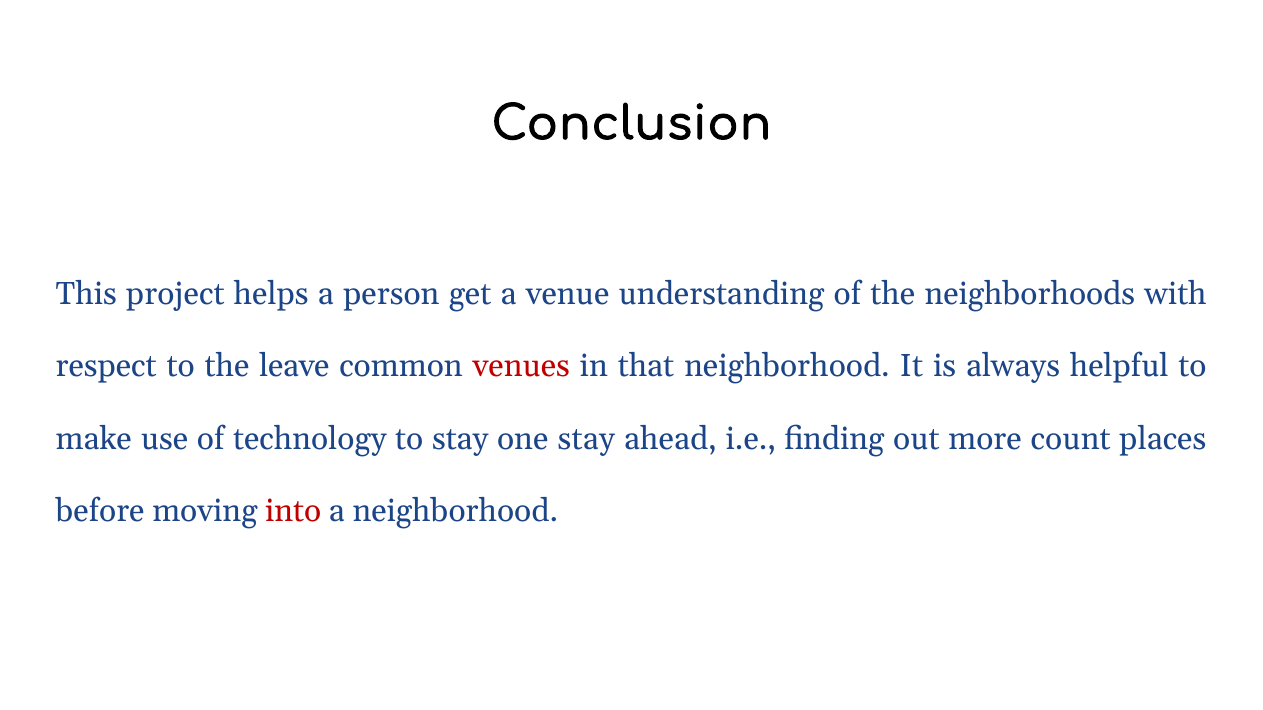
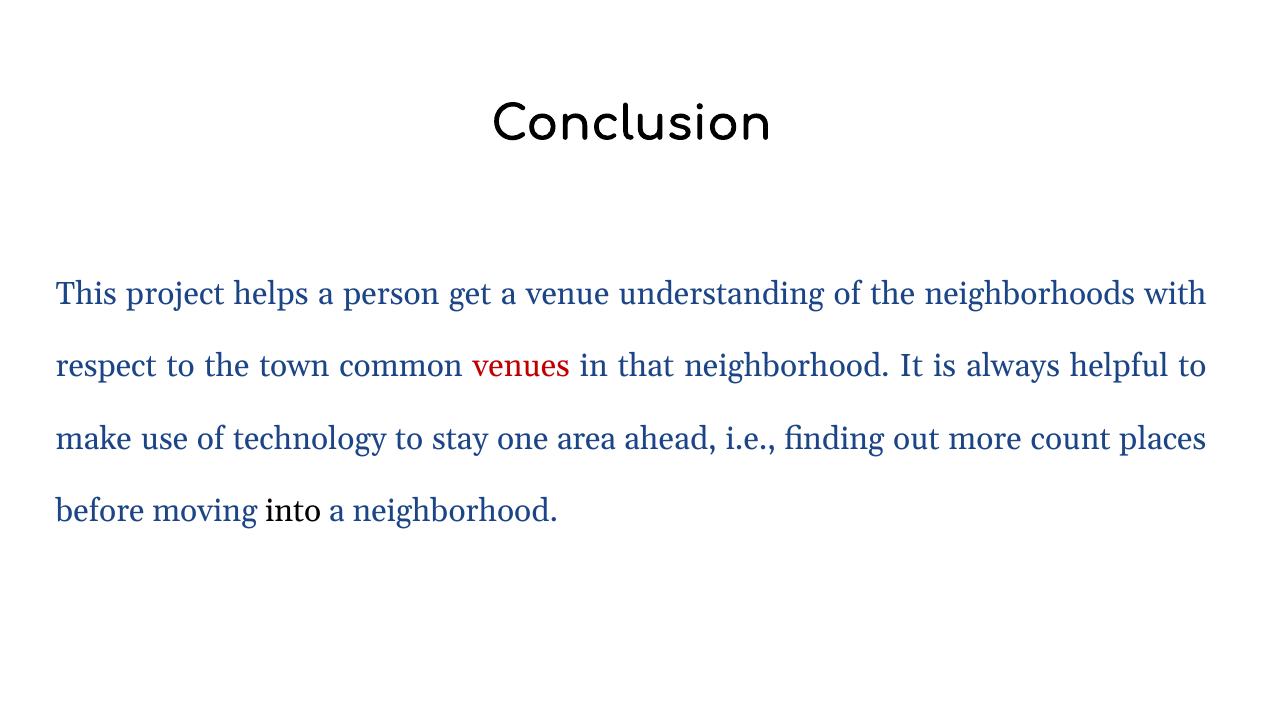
leave: leave -> town (294, 366)
one stay: stay -> area (586, 439)
into colour: red -> black (293, 511)
